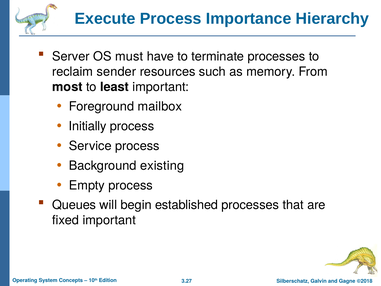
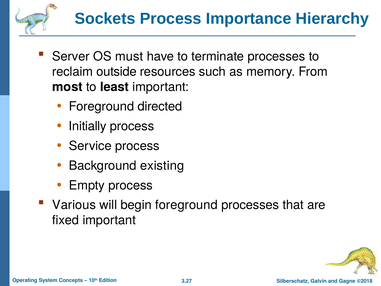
Execute: Execute -> Sockets (105, 19)
sender: sender -> outside (117, 72)
mailbox: mailbox -> directed (160, 106)
Queues: Queues -> Various (74, 205)
begin established: established -> foreground (186, 205)
